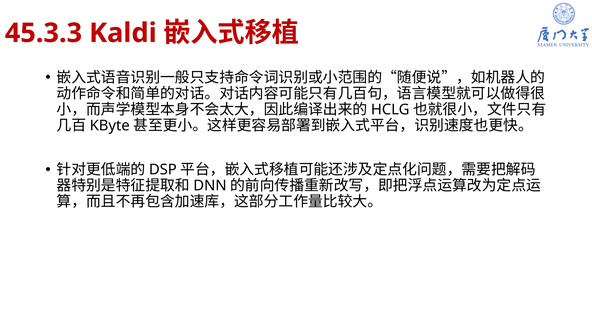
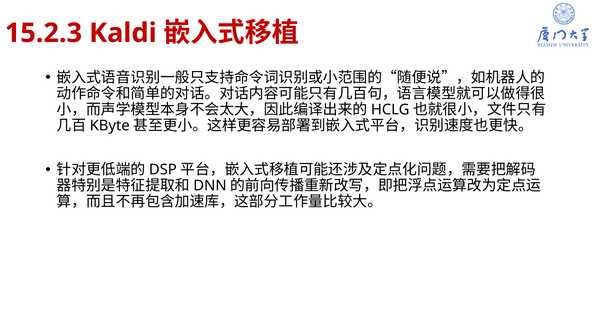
45.3.3: 45.3.3 -> 15.2.3 (43, 33)
